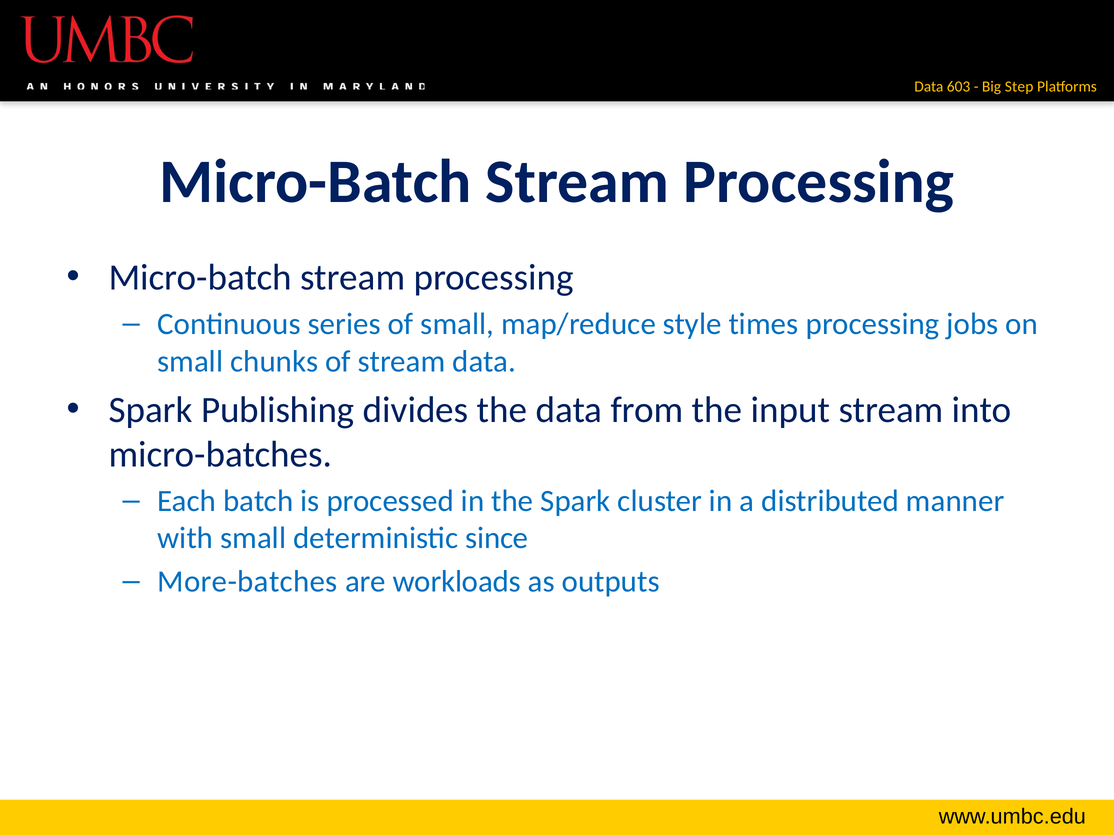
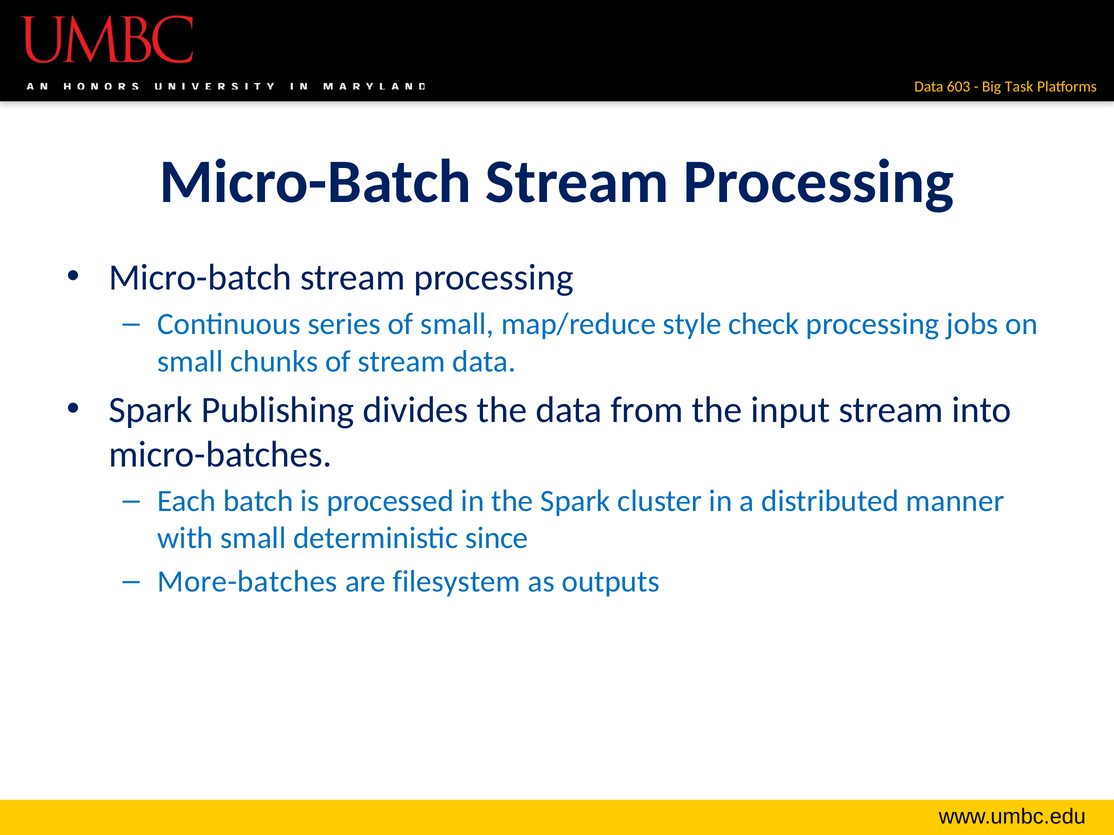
Step: Step -> Task (1019, 87)
times: times -> check (764, 324)
workloads: workloads -> filesystem (457, 582)
